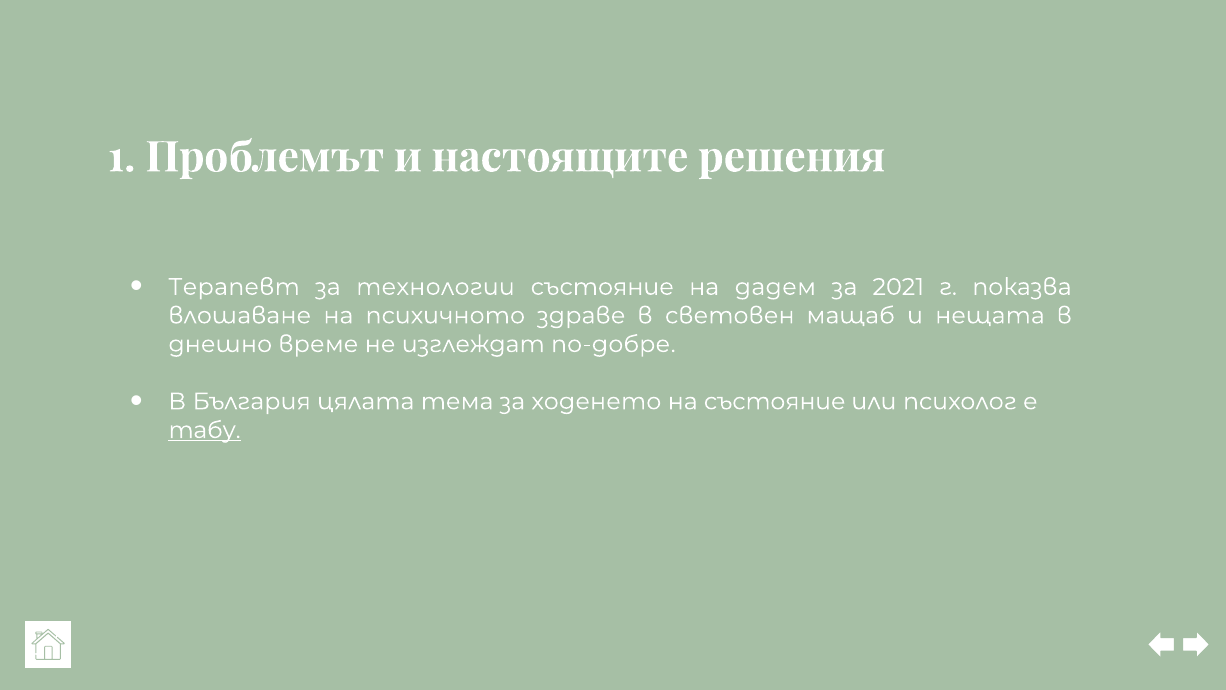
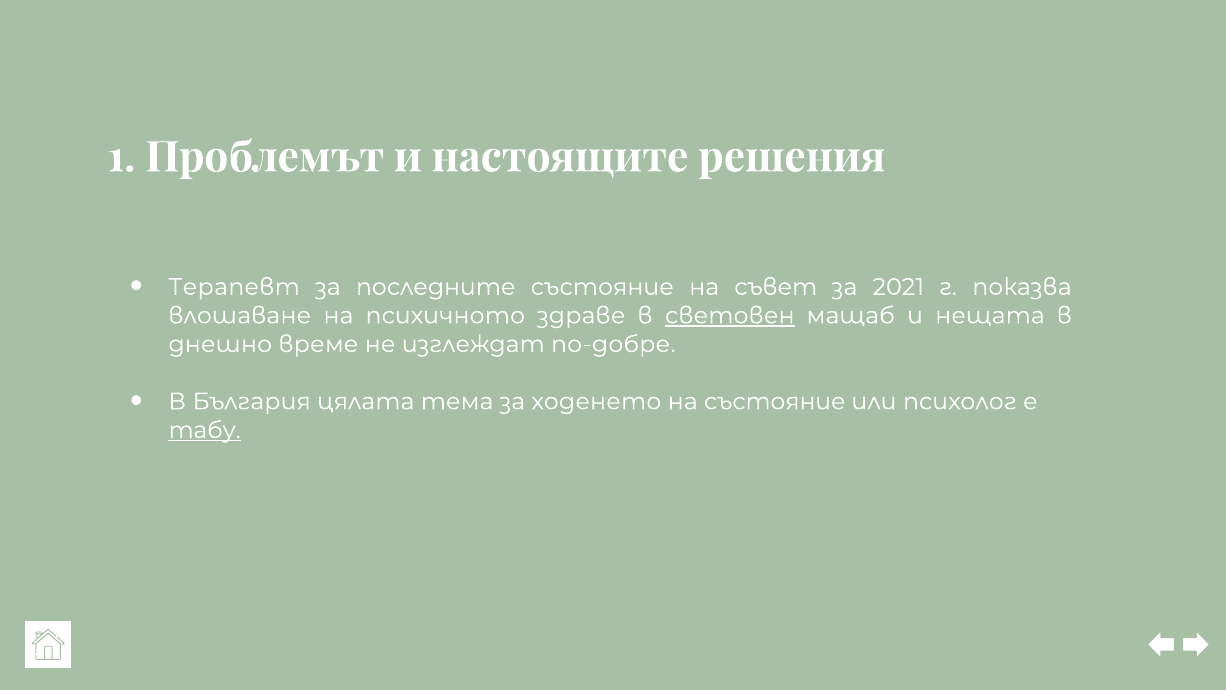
технологии: технологии -> последните (436, 287)
дадем: дадем -> съвет (776, 287)
световен underline: none -> present (730, 315)
